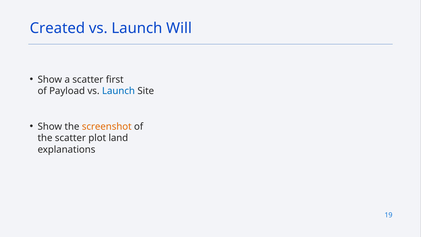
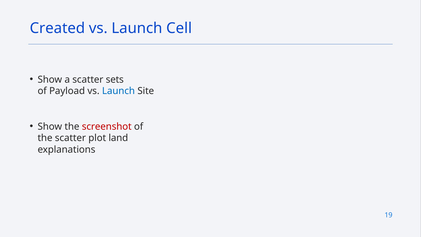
Will: Will -> Cell (179, 28)
first: first -> sets (115, 79)
screenshot colour: orange -> red (107, 126)
